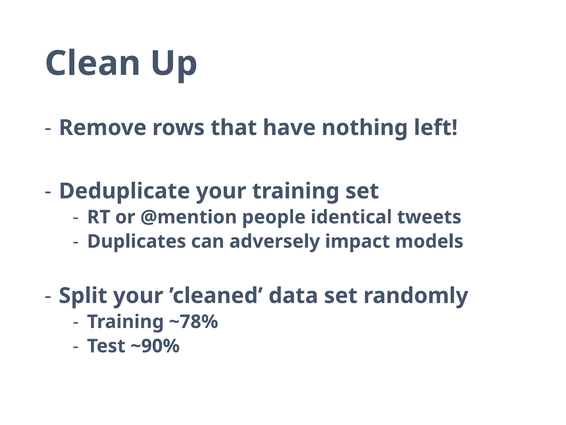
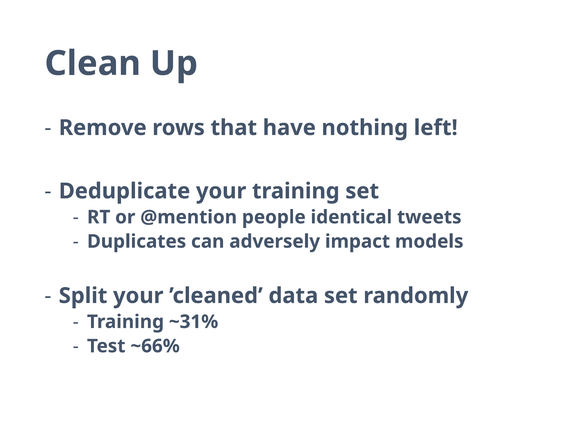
~78%: ~78% -> ~31% (194, 321)
~90%: ~90% -> ~66% (155, 346)
